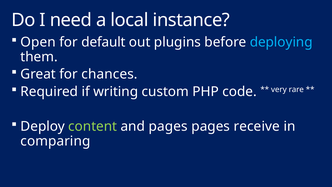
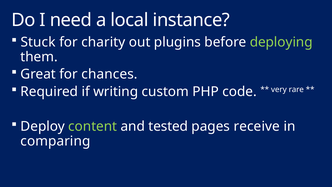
Open: Open -> Stuck (38, 42)
default: default -> charity (103, 42)
deploying colour: light blue -> light green (281, 42)
and pages: pages -> tested (168, 126)
